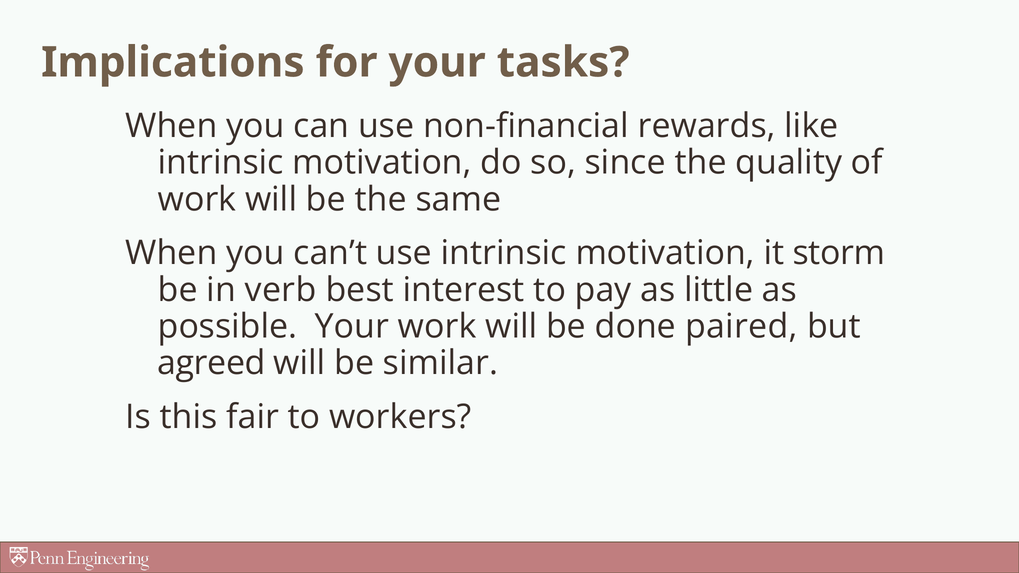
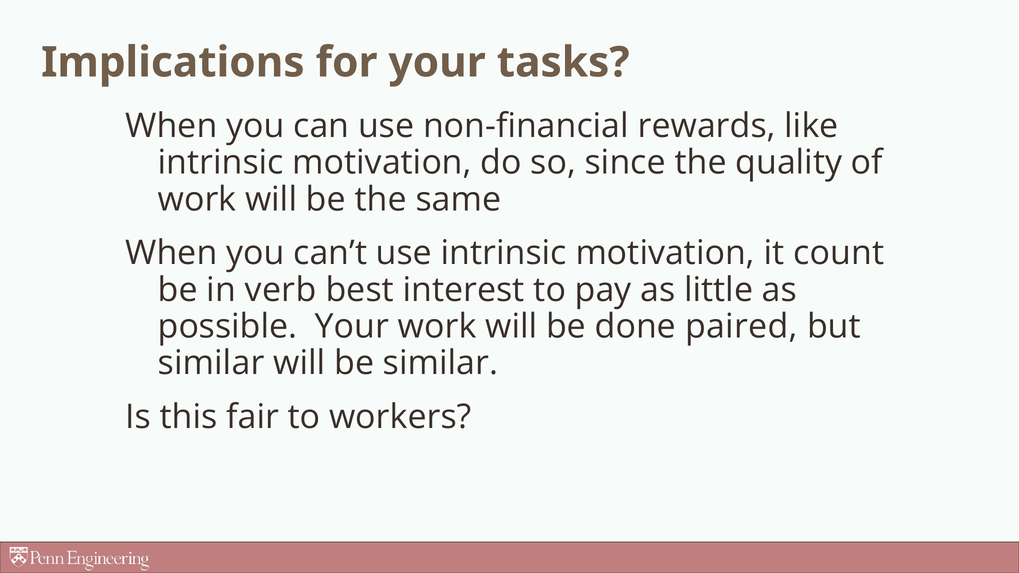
storm: storm -> count (839, 253)
agreed: agreed -> similar (211, 363)
